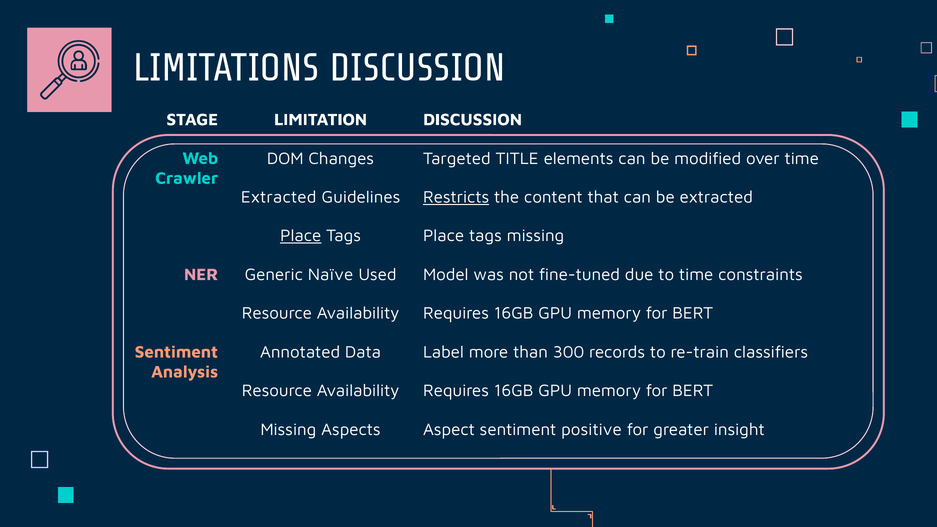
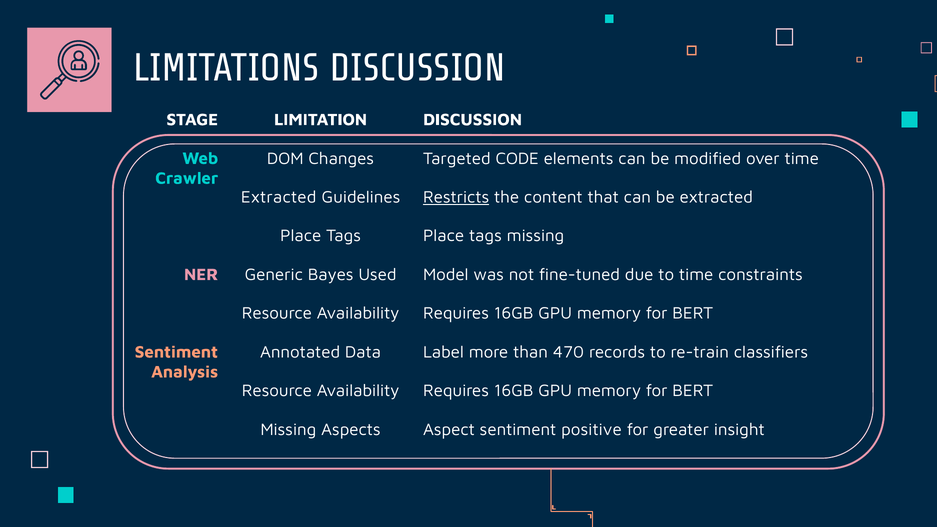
TITLE: TITLE -> CODE (517, 158)
Place underline: present -> none (301, 236)
Naïve: Naïve -> Bayes (331, 275)
300: 300 -> 470 (569, 352)
